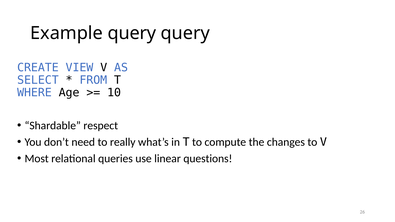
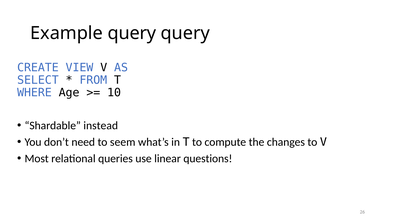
respect: respect -> instead (101, 126)
really: really -> seem (123, 142)
